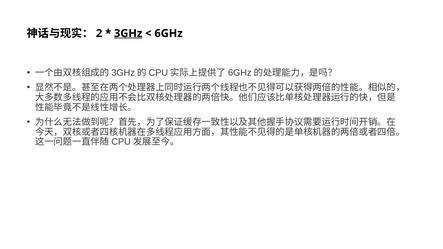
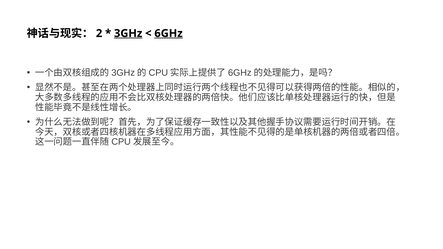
6GHz underline: none -> present (169, 33)
